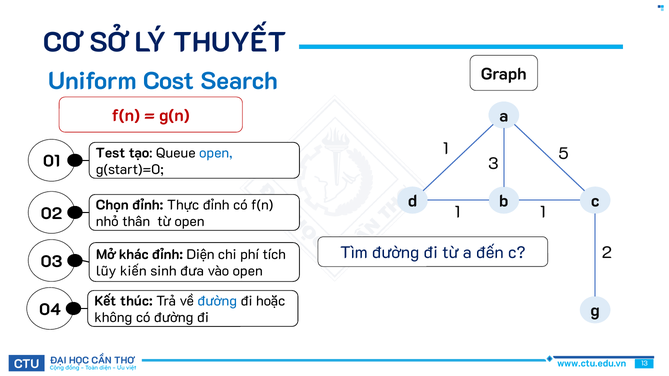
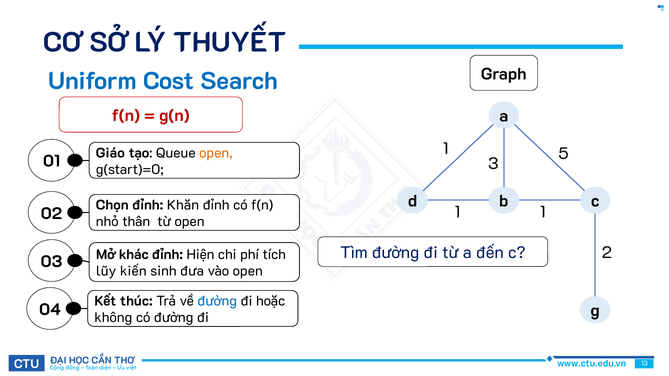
Test: Test -> Giáo (110, 153)
open colour: blue -> orange (216, 153)
Thực: Thực -> Khăn (183, 205)
đỉnh Diện: Diện -> Hiện (201, 255)
